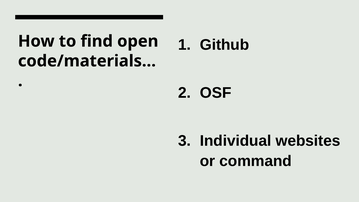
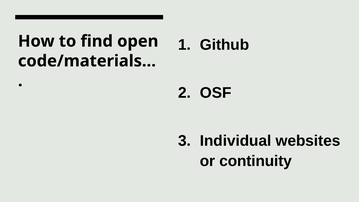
command: command -> continuity (256, 161)
